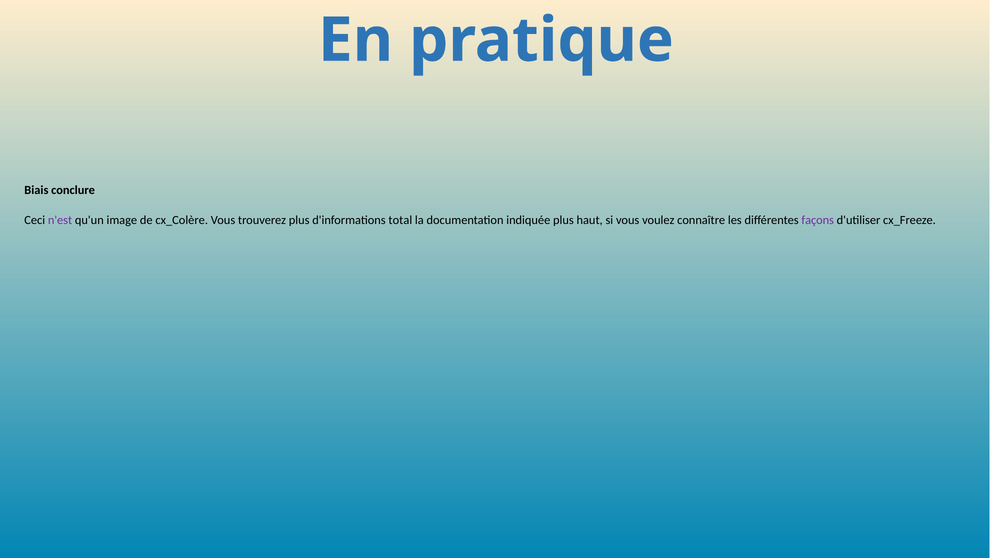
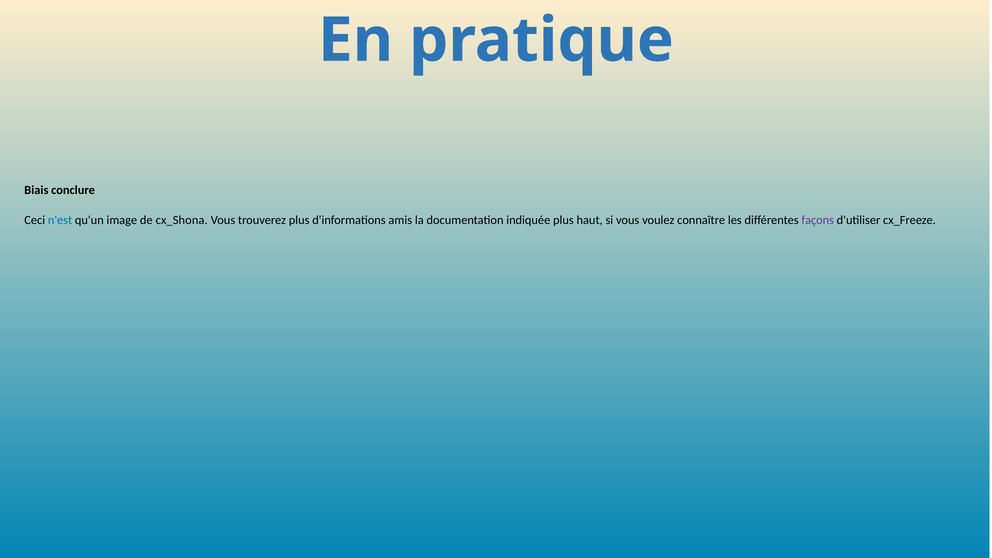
n'est colour: purple -> blue (60, 220)
cx_Colère: cx_Colère -> cx_Shona (182, 220)
total: total -> amis (400, 220)
